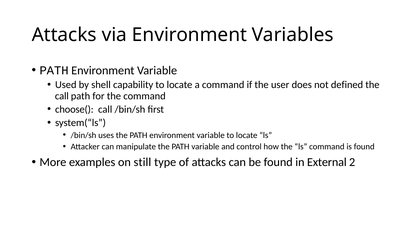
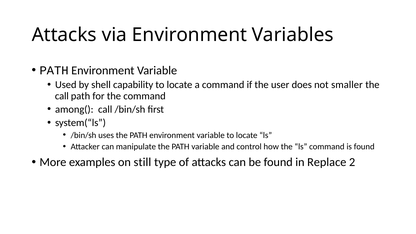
defined: defined -> smaller (347, 85)
choose(: choose( -> among( (74, 109)
External: External -> Replace (327, 162)
